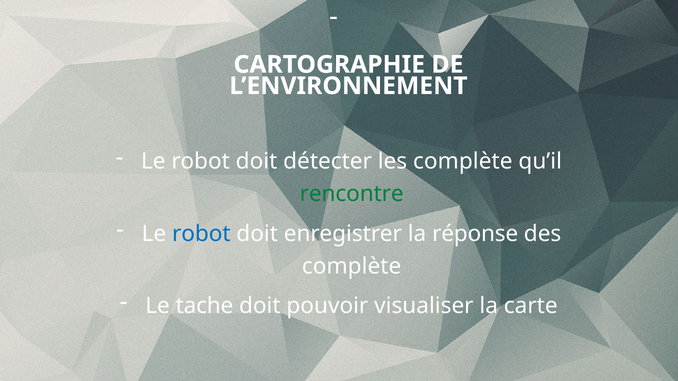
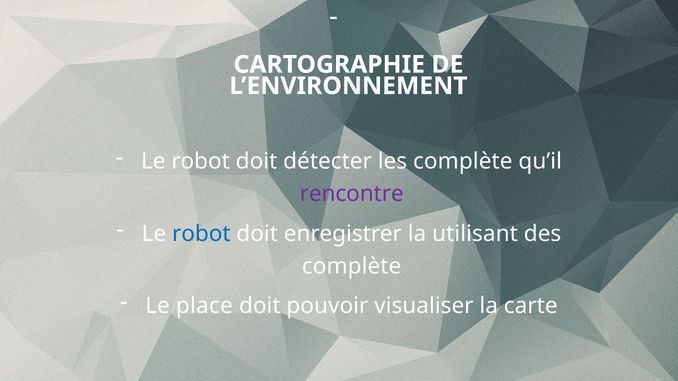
rencontre colour: green -> purple (352, 194)
réponse: réponse -> utilisant (475, 234)
tache: tache -> place (204, 306)
